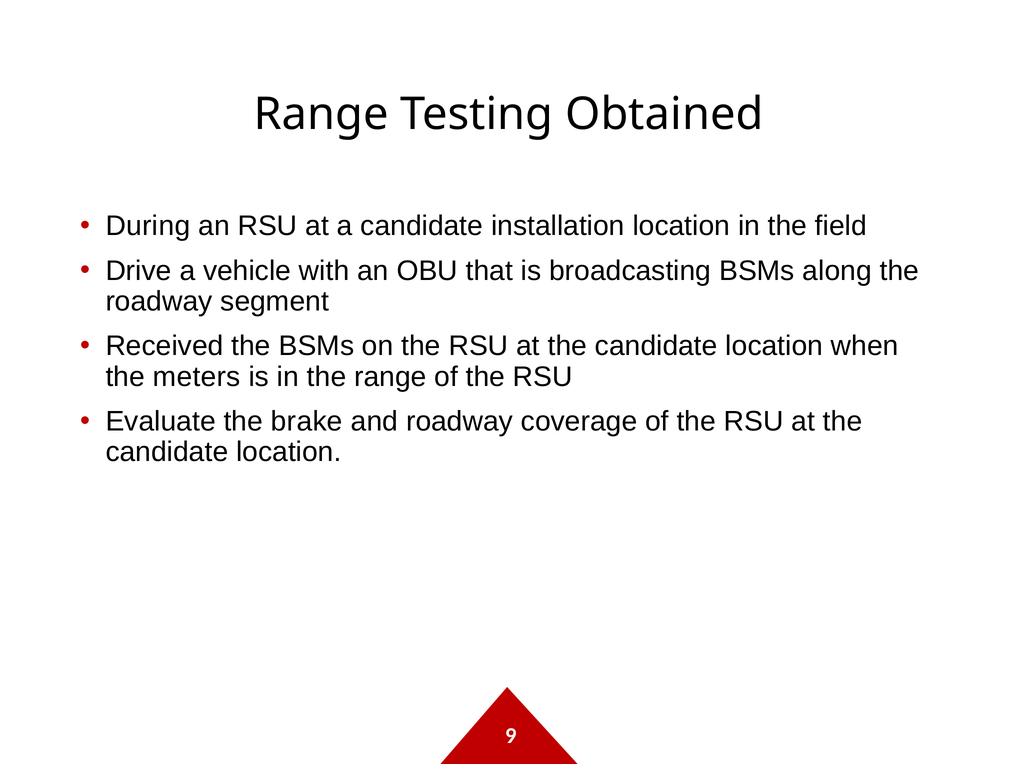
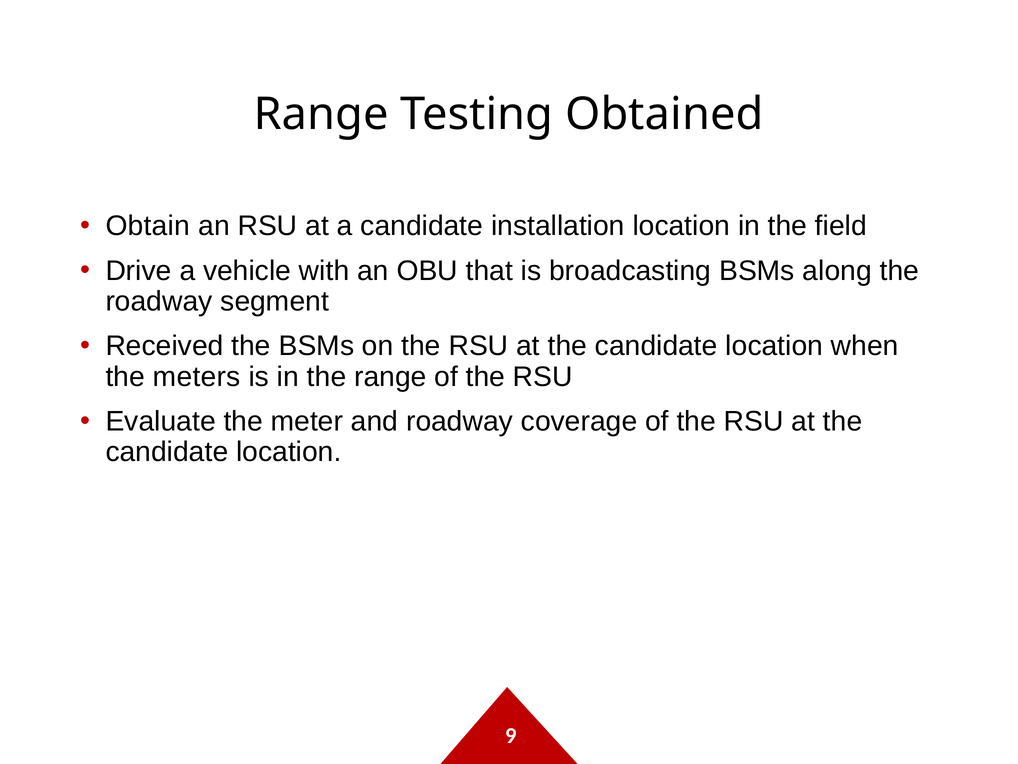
During: During -> Obtain (148, 226)
brake: brake -> meter (307, 421)
